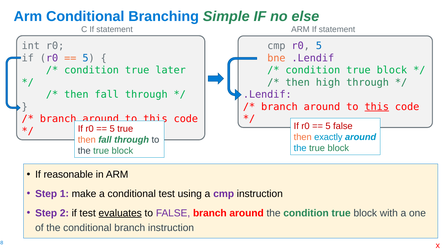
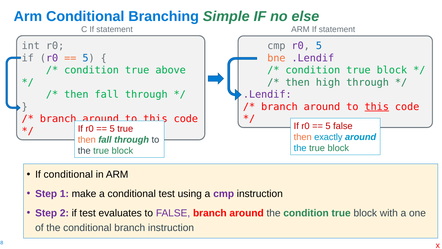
later: later -> above (171, 70)
If reasonable: reasonable -> conditional (68, 174)
evaluates underline: present -> none (120, 213)
